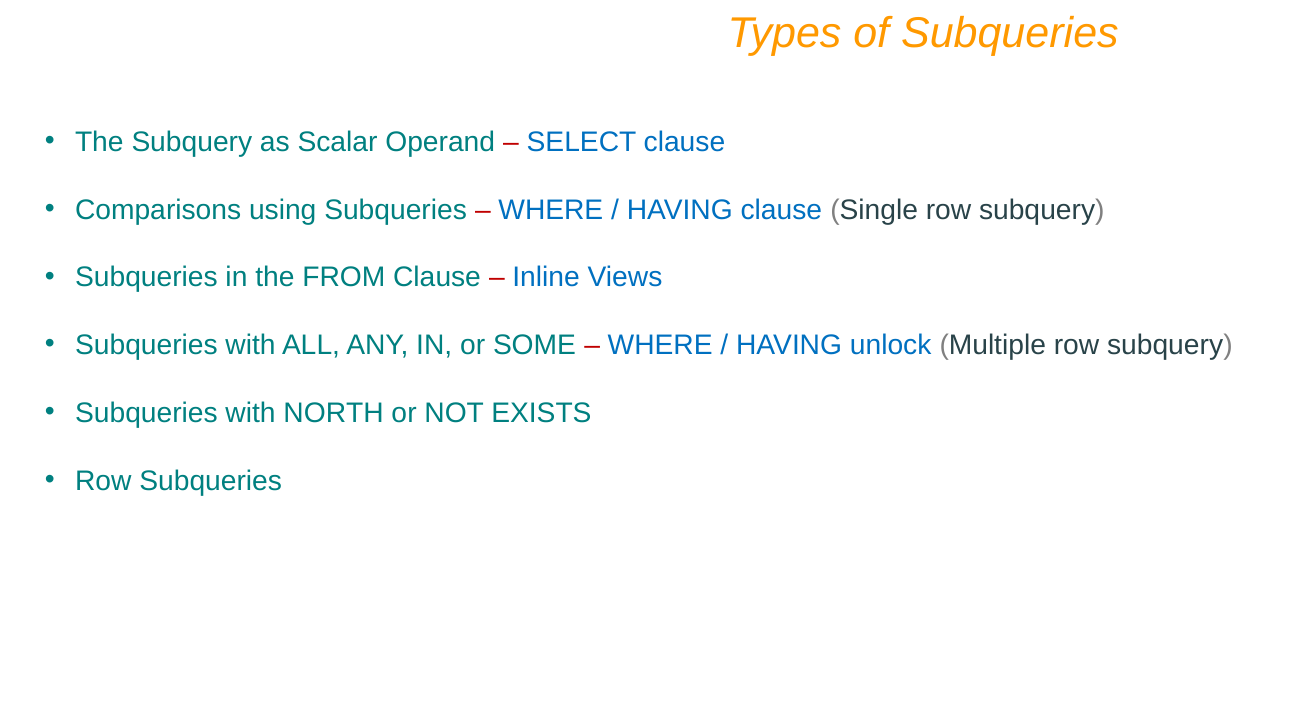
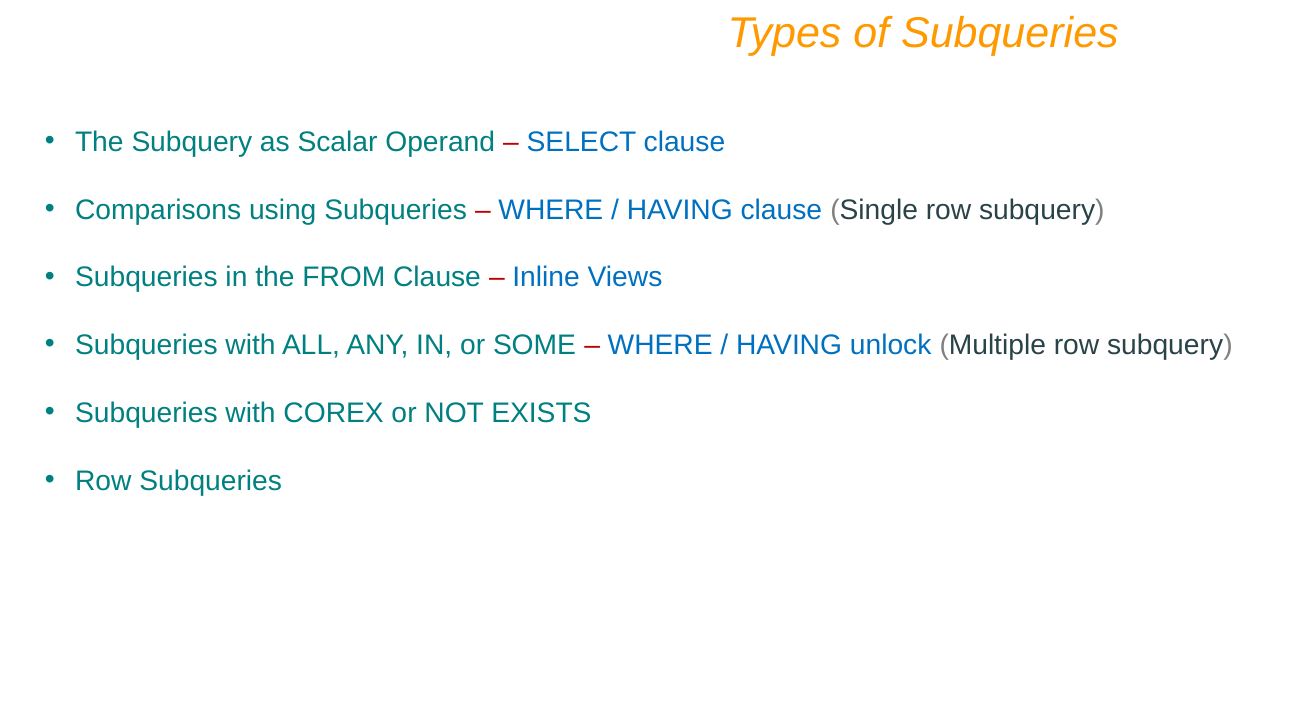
NORTH: NORTH -> COREX (334, 413)
